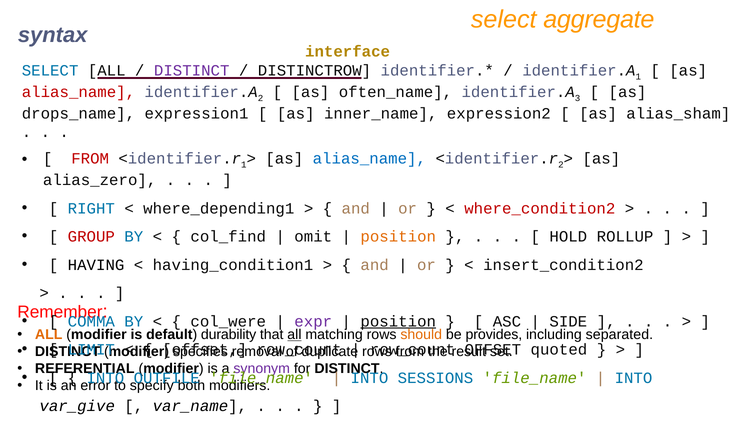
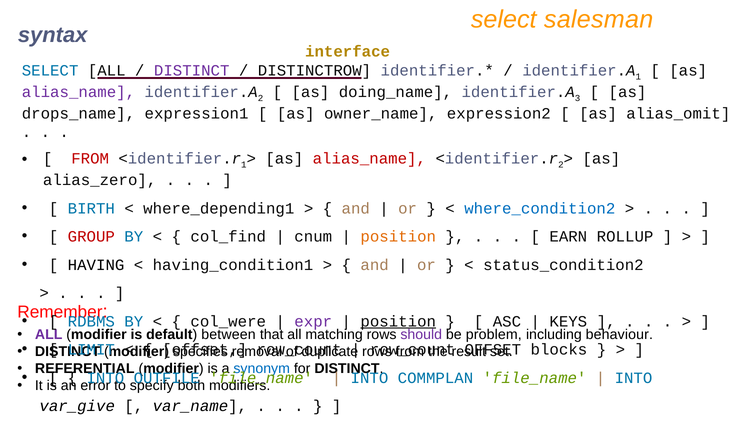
aggregate: aggregate -> salesman (599, 20)
alias_name colour: red -> purple (78, 92)
often_name: often_name -> doing_name (395, 92)
inner_name: inner_name -> owner_name (381, 113)
alias_sham: alias_sham -> alias_omit (678, 113)
alias_name colour: blue -> red (369, 159)
RIGHT: RIGHT -> BIRTH (91, 208)
where_condition2 colour: red -> blue (540, 208)
omit: omit -> cnum (313, 237)
HOLD: HOLD -> EARN (568, 237)
insert_condition2: insert_condition2 -> status_condition2 (563, 265)
COMMA: COMMA -> RDBMS (91, 321)
SIDE: SIDE -> KEYS (568, 321)
ALL colour: orange -> purple (49, 335)
durability: durability -> between (228, 335)
all underline: present -> none (294, 335)
should colour: orange -> purple (421, 335)
provides: provides -> problem (494, 335)
separated: separated -> behaviour (619, 335)
quoted: quoted -> blocks (559, 350)
synonym colour: purple -> blue (262, 369)
SESSIONS: SESSIONS -> COMMPLAN (435, 378)
